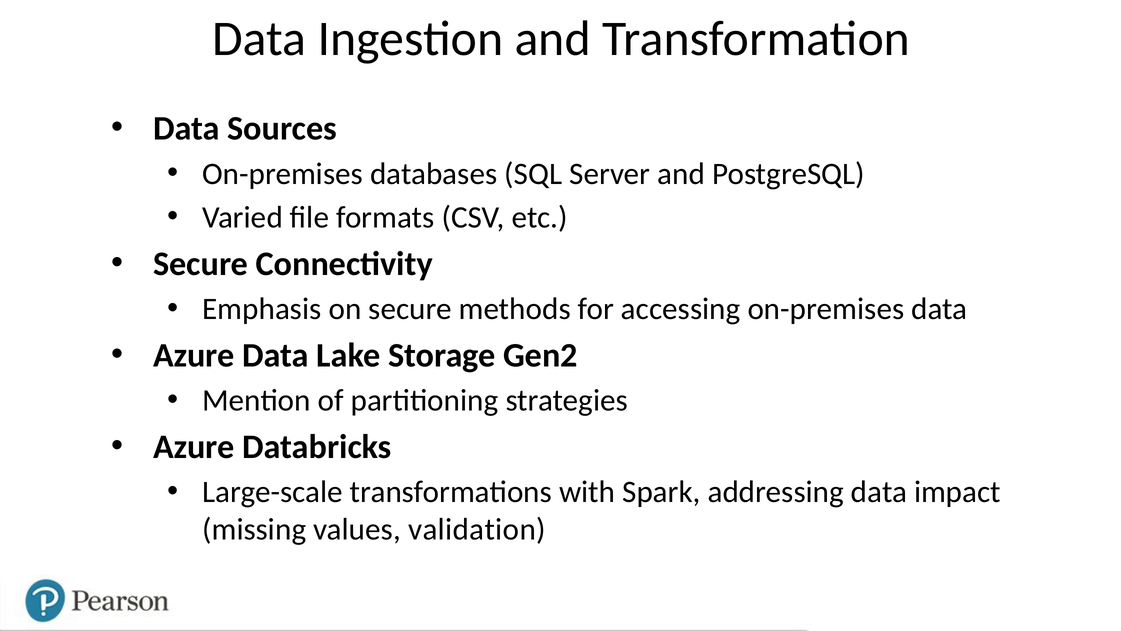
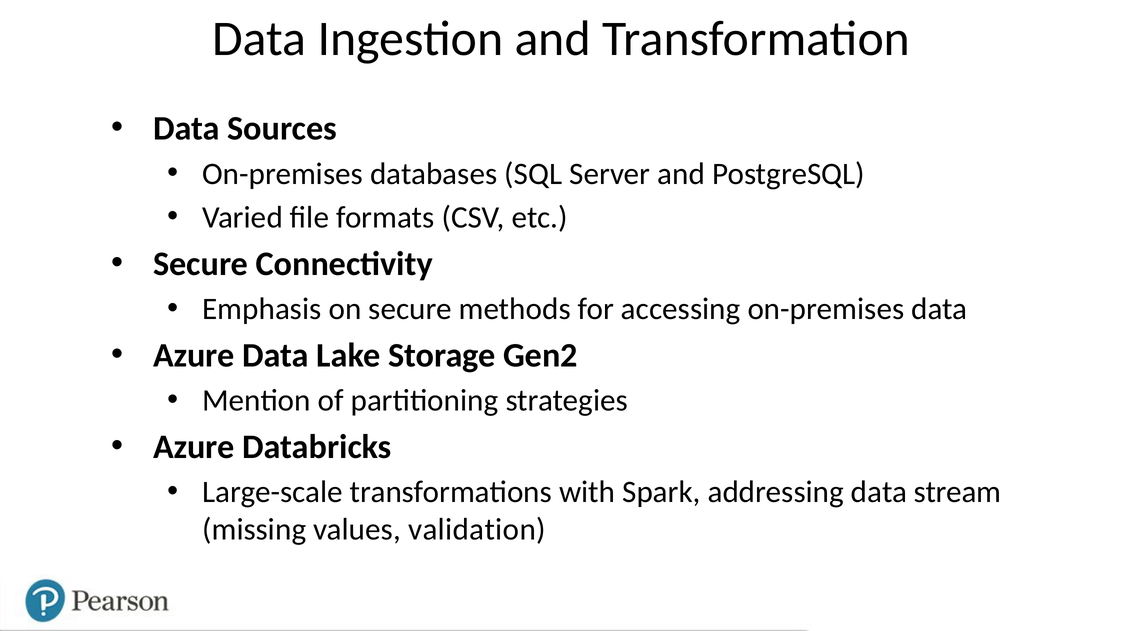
impact: impact -> stream (957, 492)
